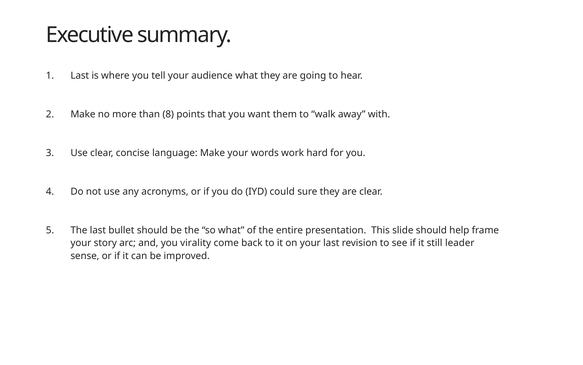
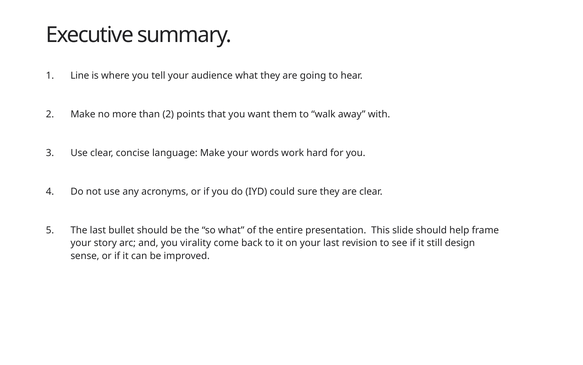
Last: Last -> Line (80, 76)
than 8: 8 -> 2 (168, 114)
leader: leader -> design (460, 243)
